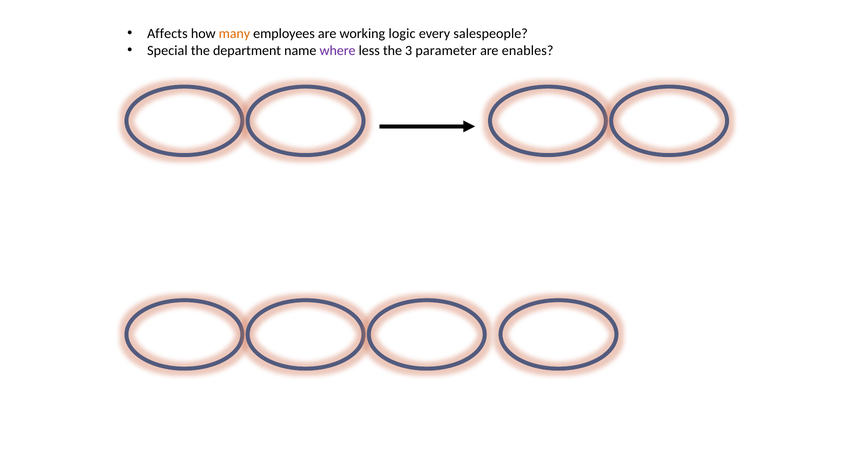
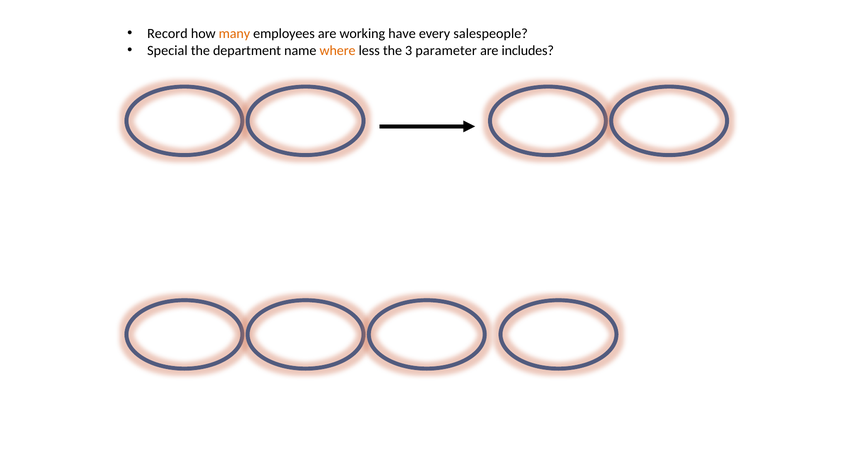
Affects: Affects -> Record (167, 34)
logic: logic -> have (402, 34)
where colour: purple -> orange (338, 50)
enables: enables -> includes (528, 50)
